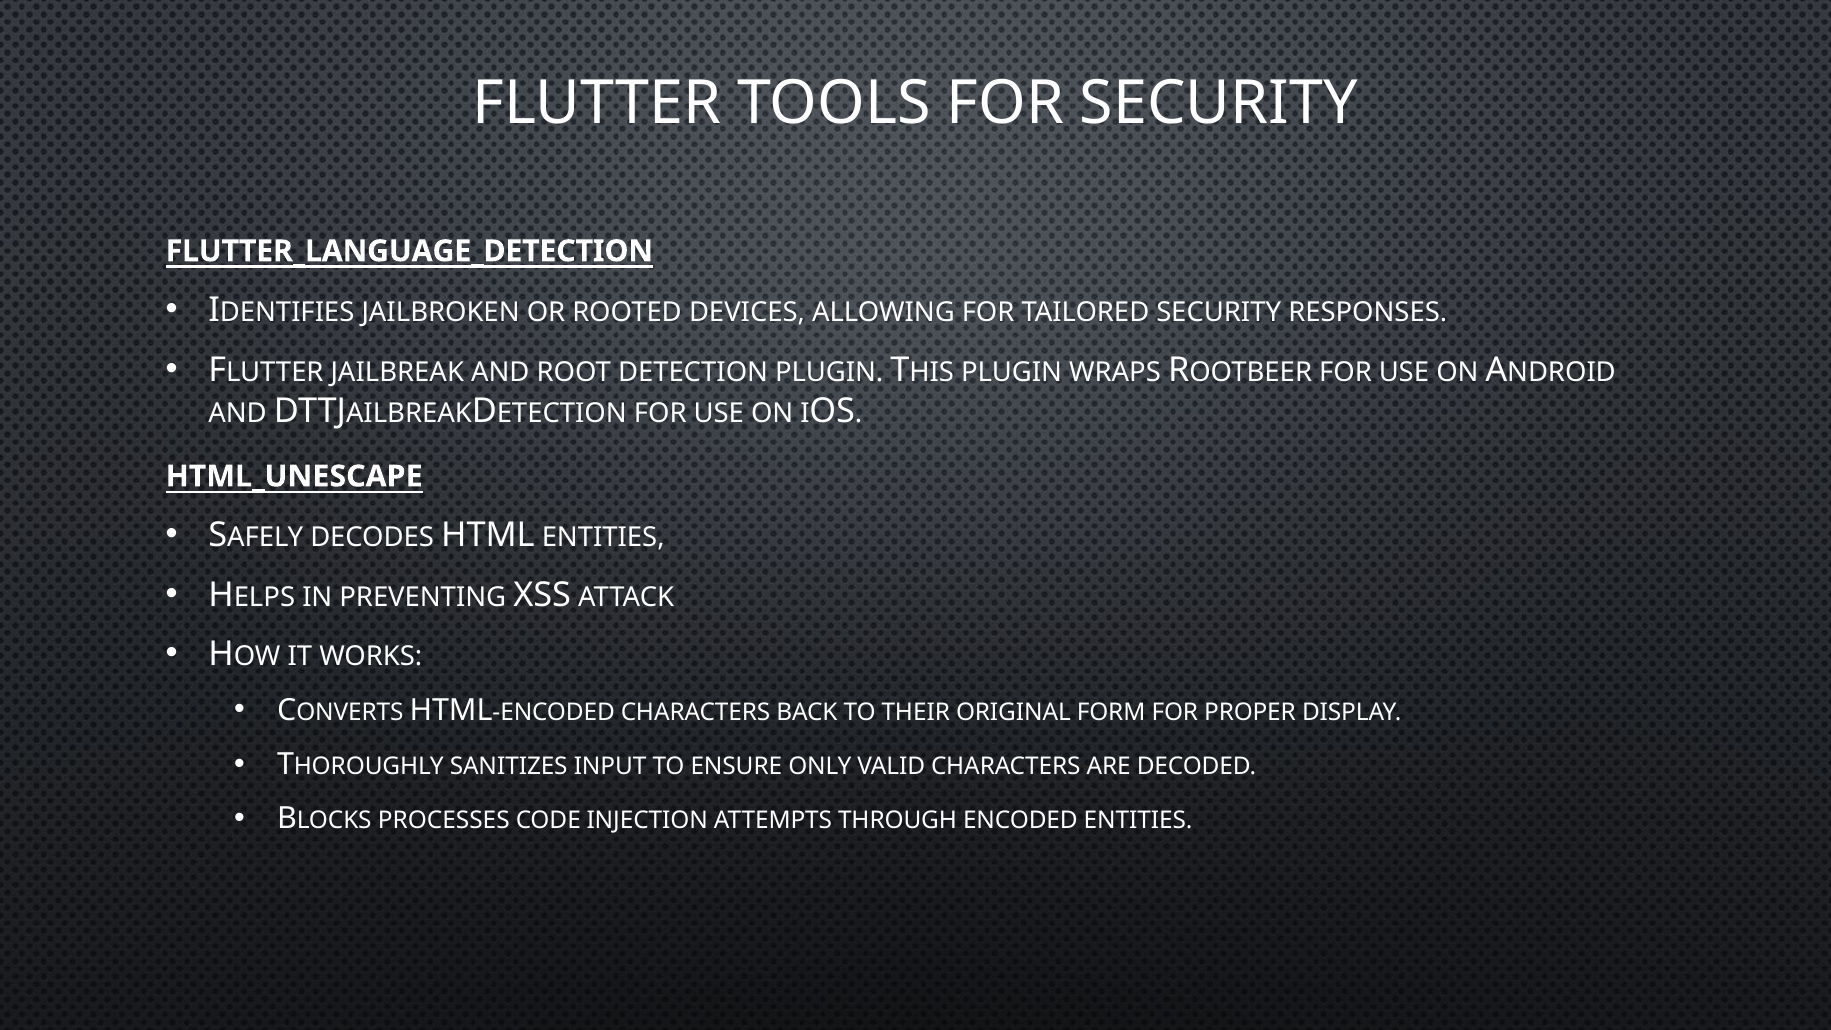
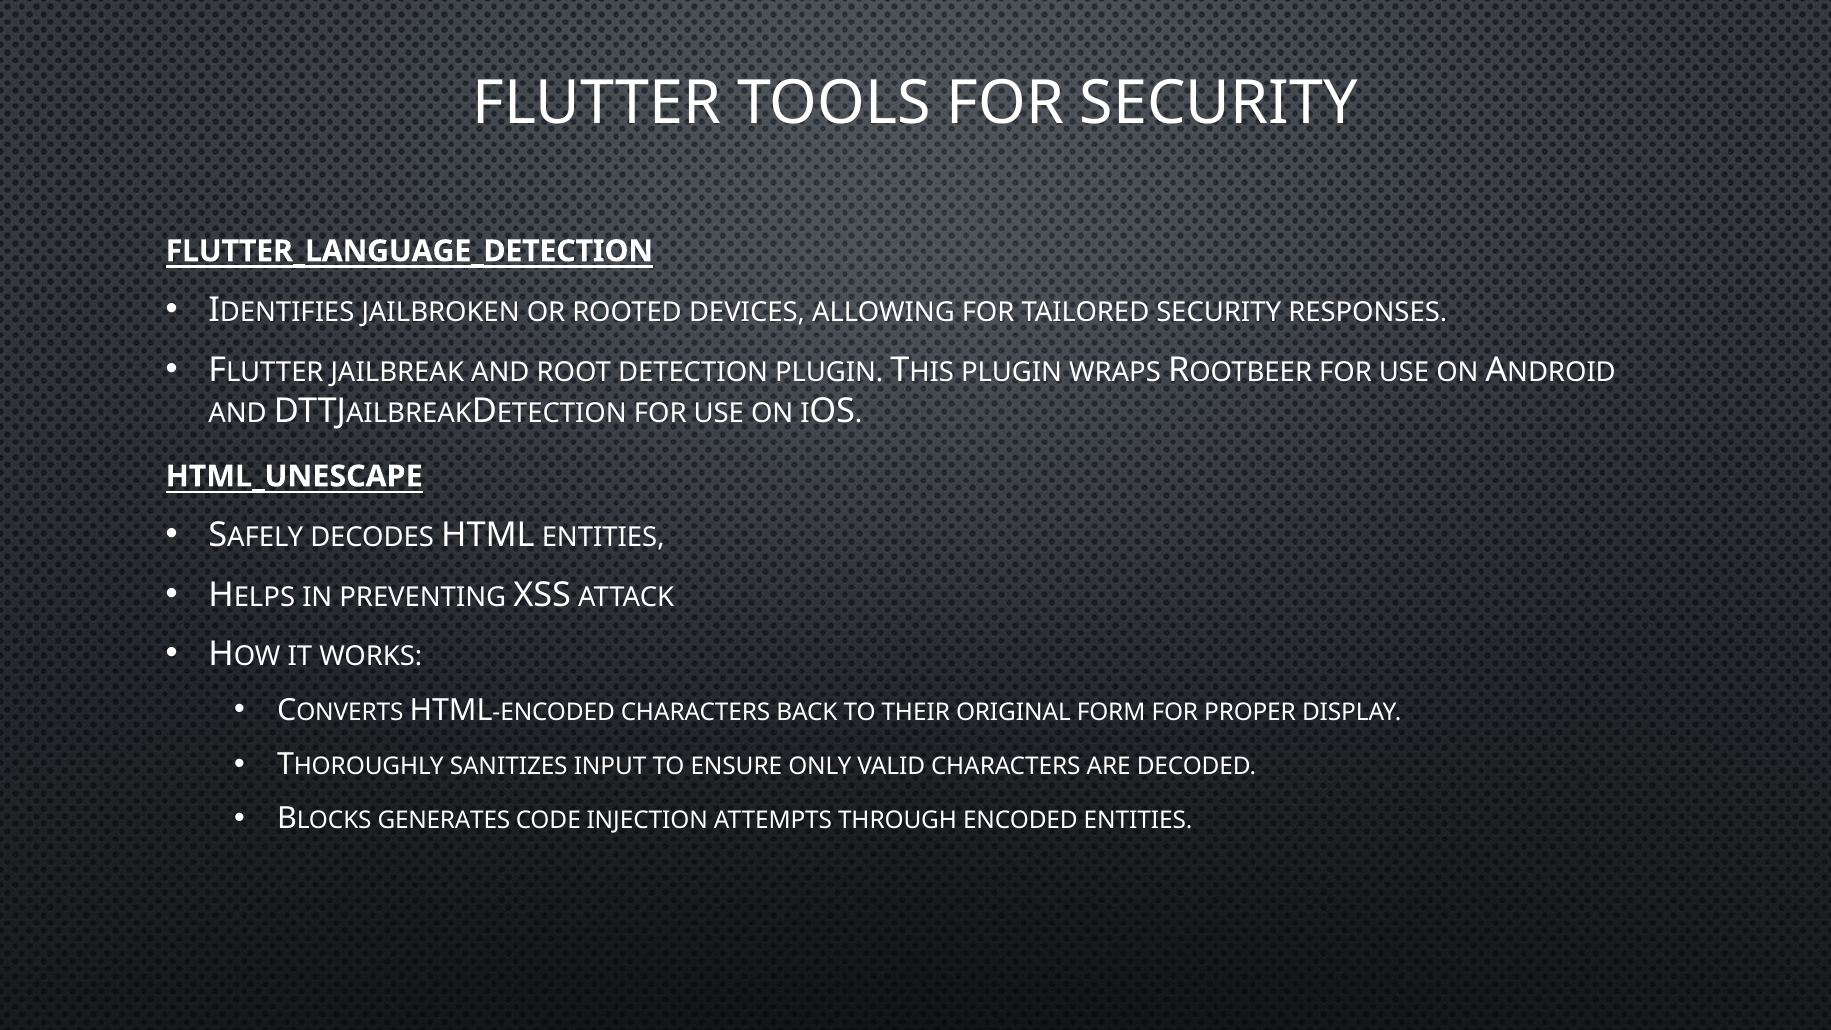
PROCESSES: PROCESSES -> GENERATES (444, 821)
